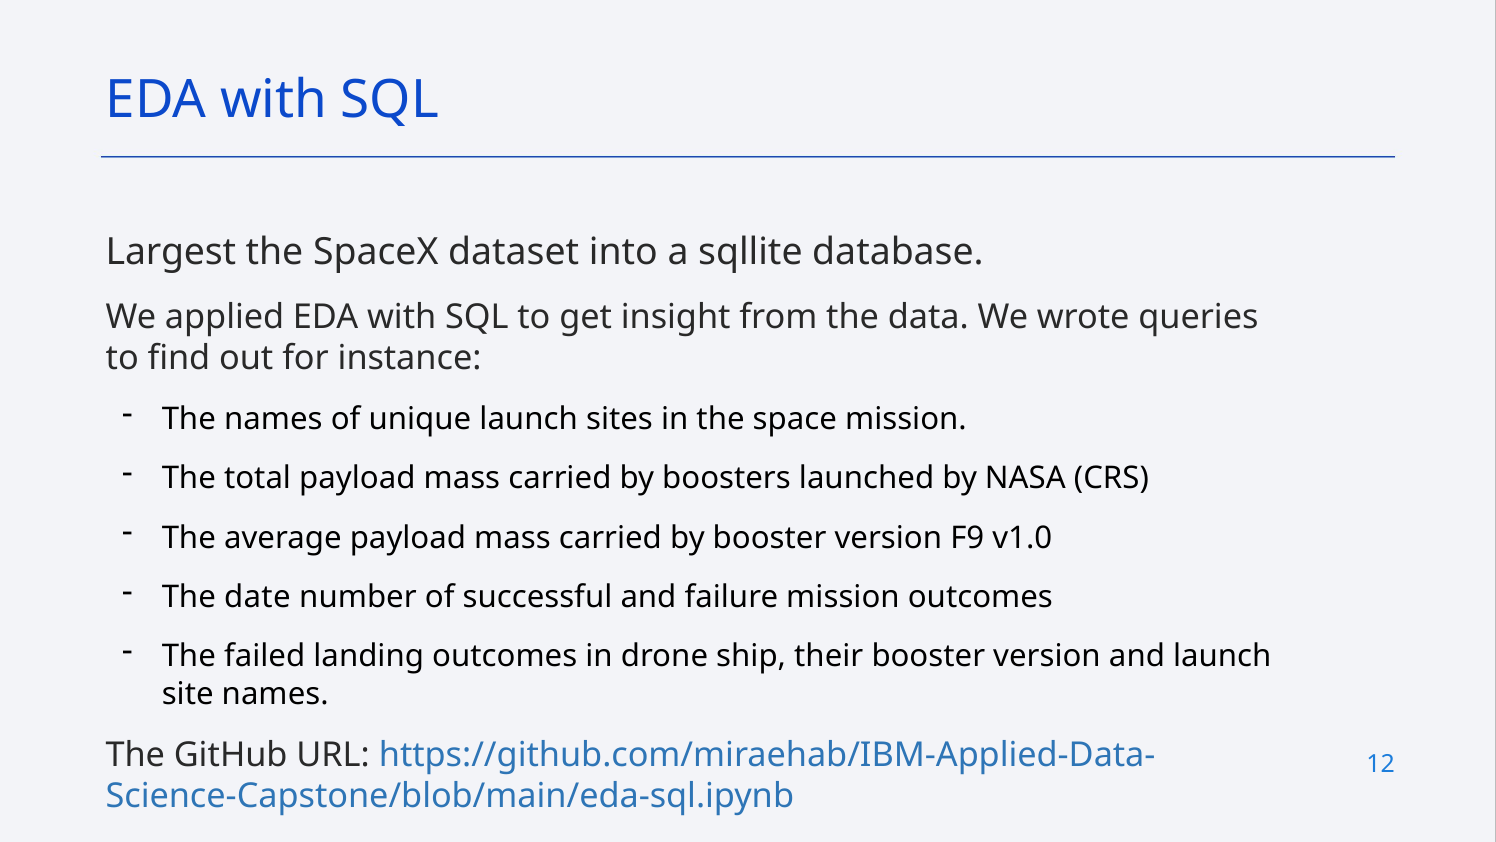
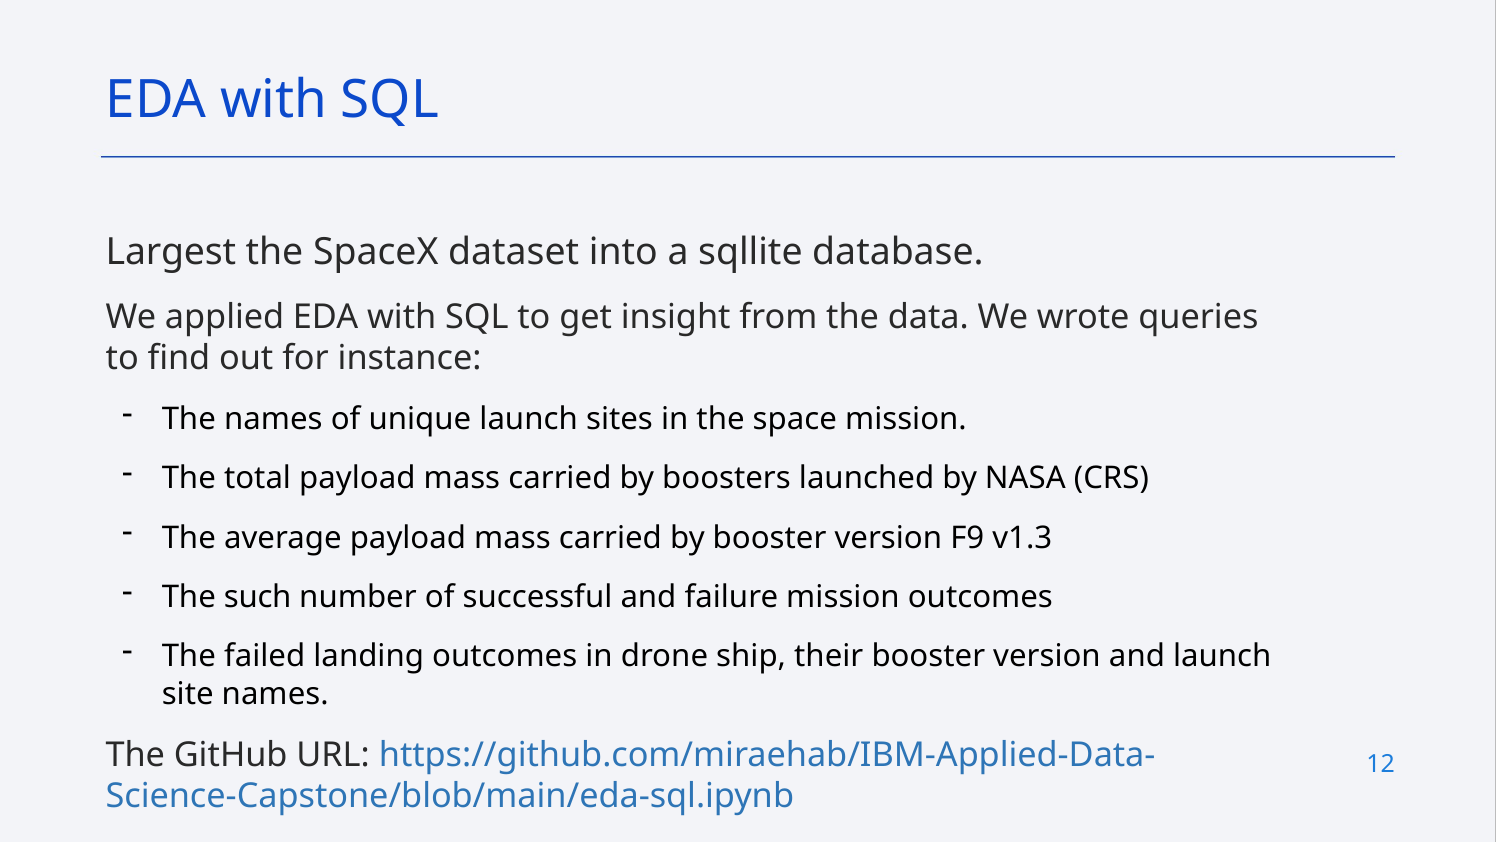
v1.0: v1.0 -> v1.3 (1022, 537)
date: date -> such (258, 597)
